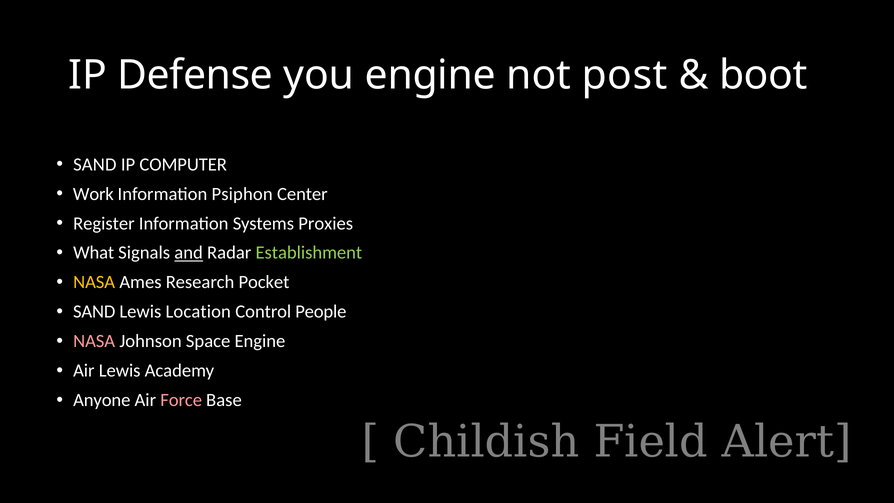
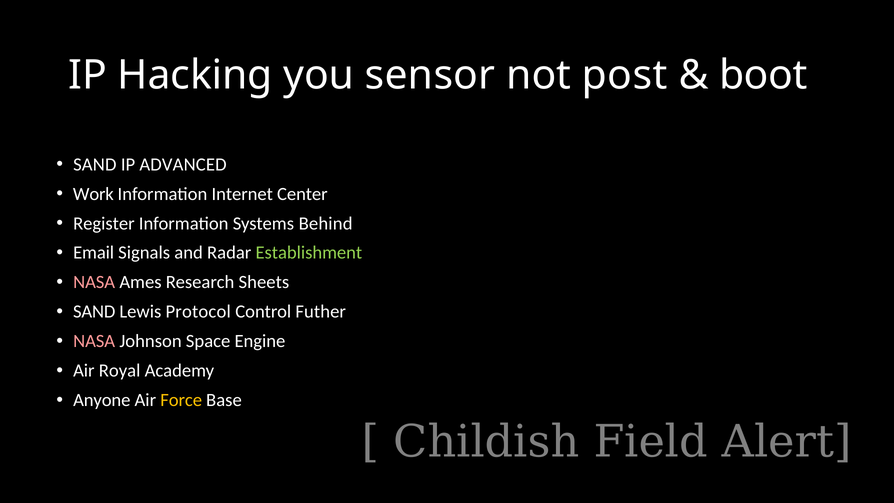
Defense: Defense -> Hacking (195, 75)
you engine: engine -> sensor (430, 75)
COMPUTER: COMPUTER -> ADVANCED (183, 164)
Psiphon: Psiphon -> Internet (242, 194)
Proxies: Proxies -> Behind (326, 223)
What: What -> Email (94, 253)
and underline: present -> none (189, 253)
NASA colour: yellow -> pink (94, 282)
Pocket: Pocket -> Sheets (264, 282)
Location: Location -> Protocol (198, 312)
People: People -> Futher (321, 312)
Air Lewis: Lewis -> Royal (120, 371)
Force colour: pink -> yellow (181, 400)
